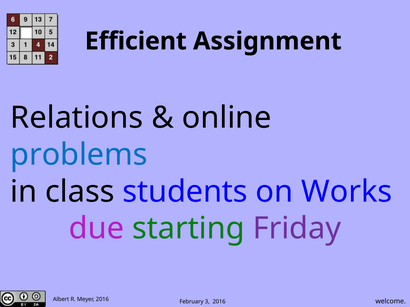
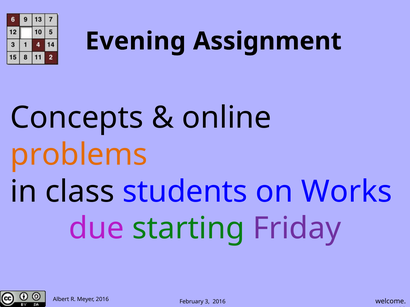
Efficient: Efficient -> Evening (136, 41)
Relations: Relations -> Concepts (77, 118)
problems colour: blue -> orange (79, 155)
